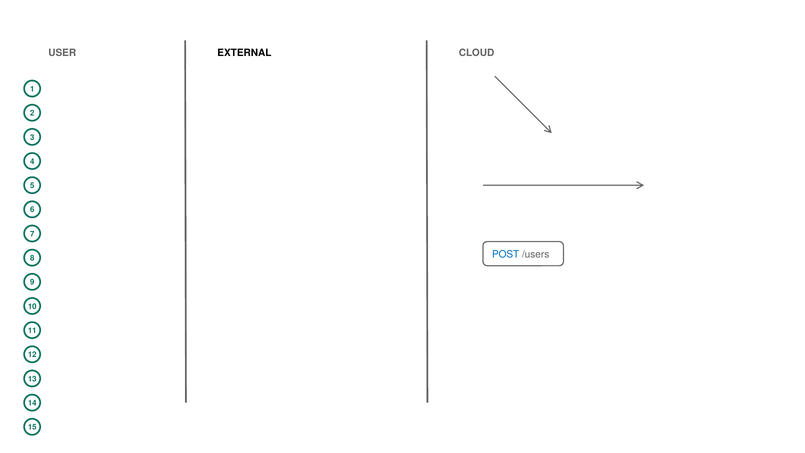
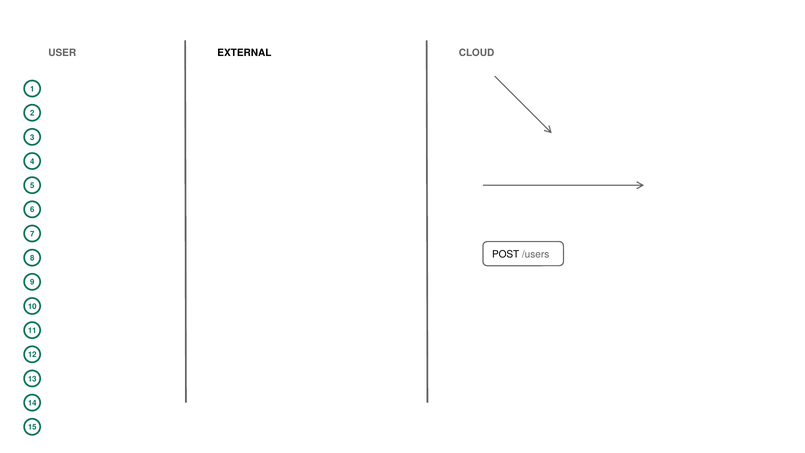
POST colour: blue -> black (506, 254)
